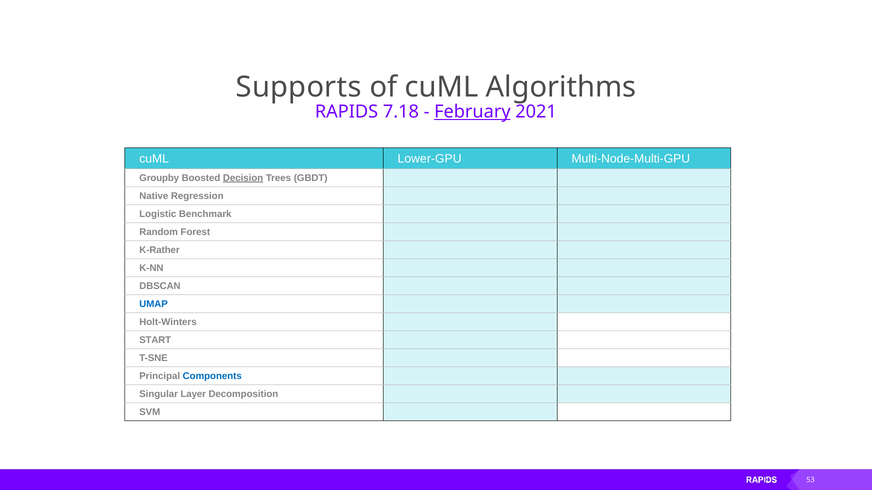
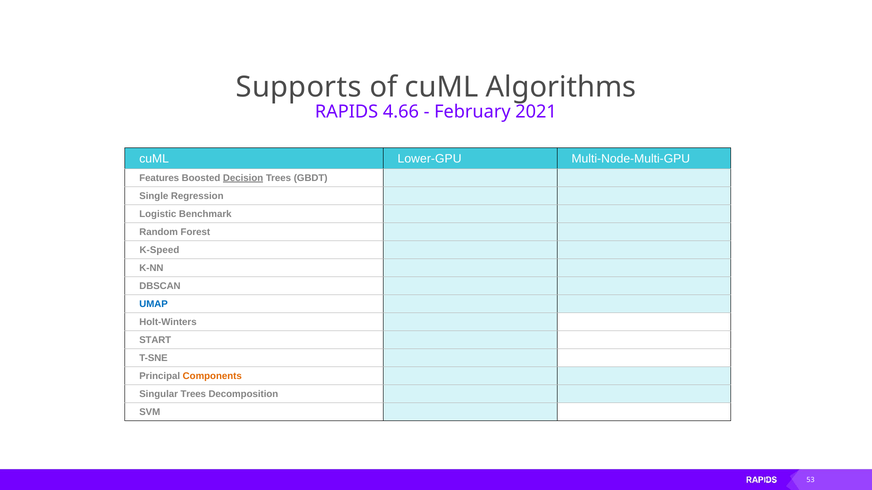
7.18: 7.18 -> 4.66 (401, 112)
February underline: present -> none (472, 112)
Groupby: Groupby -> Features (159, 178)
Native: Native -> Single (154, 196)
K-Rather: K-Rather -> K-Speed (159, 250)
Components colour: blue -> orange (212, 376)
Singular Layer: Layer -> Trees (193, 394)
